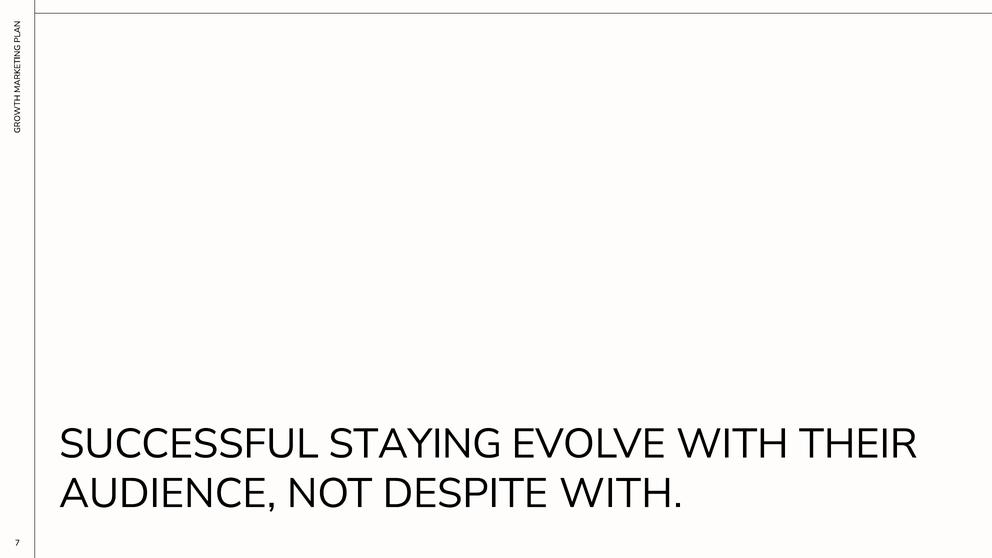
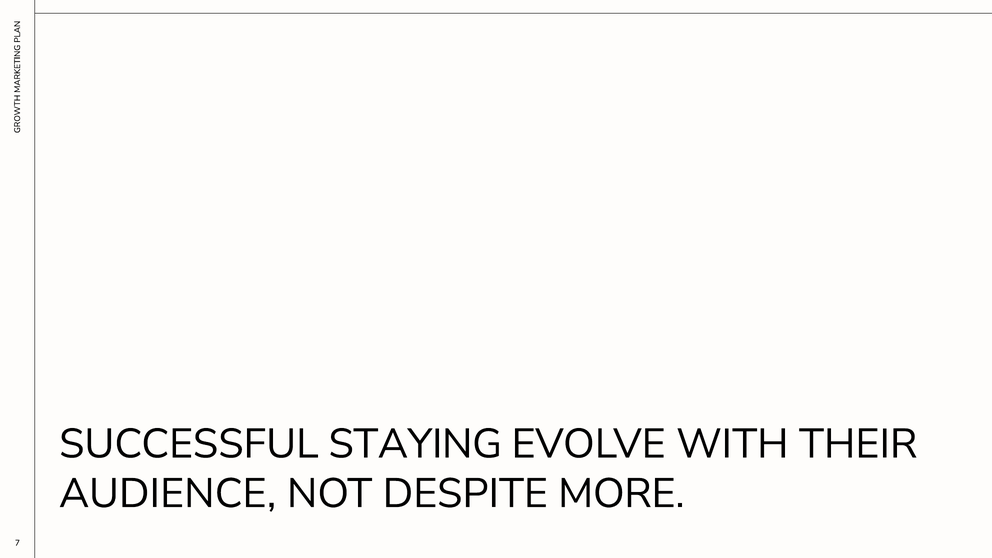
DESPITE WITH: WITH -> MORE (621, 493)
